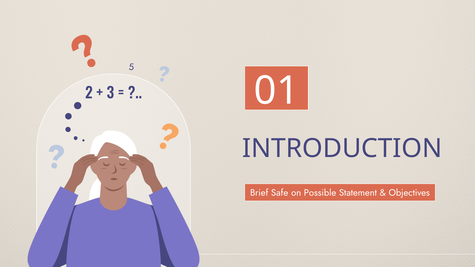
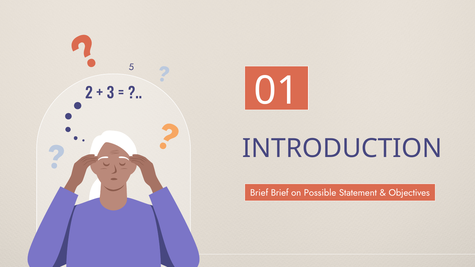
Brief Safe: Safe -> Brief (280, 193)
